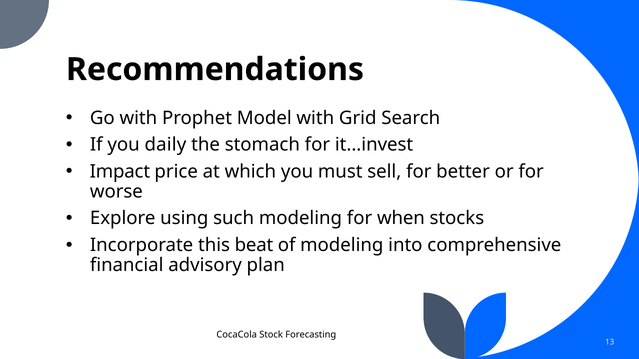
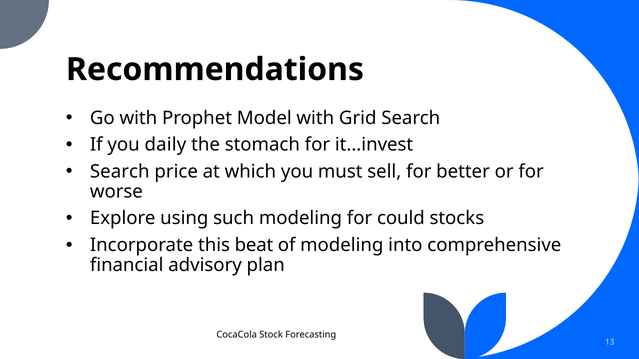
Impact: Impact -> Search (120, 172)
when: when -> could (401, 219)
